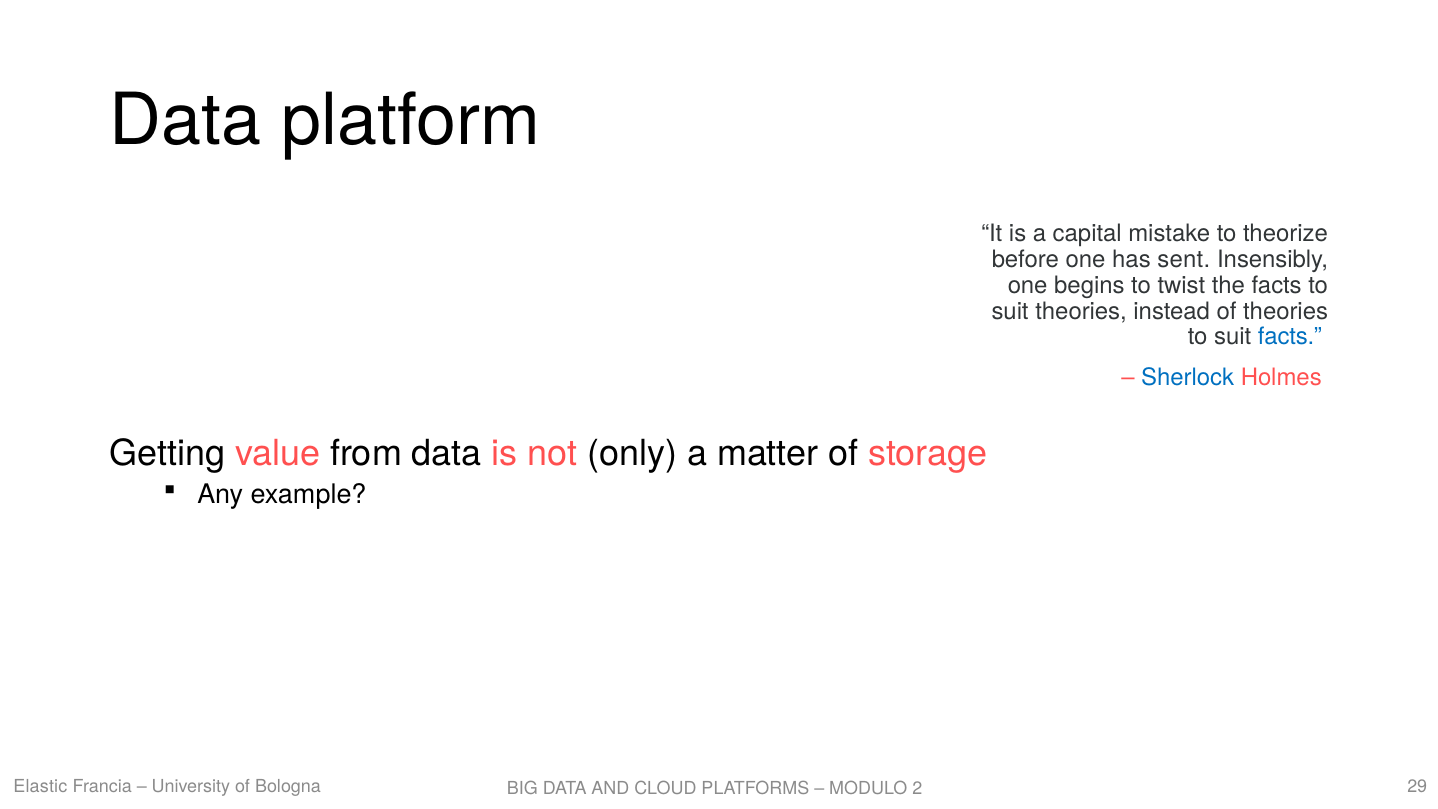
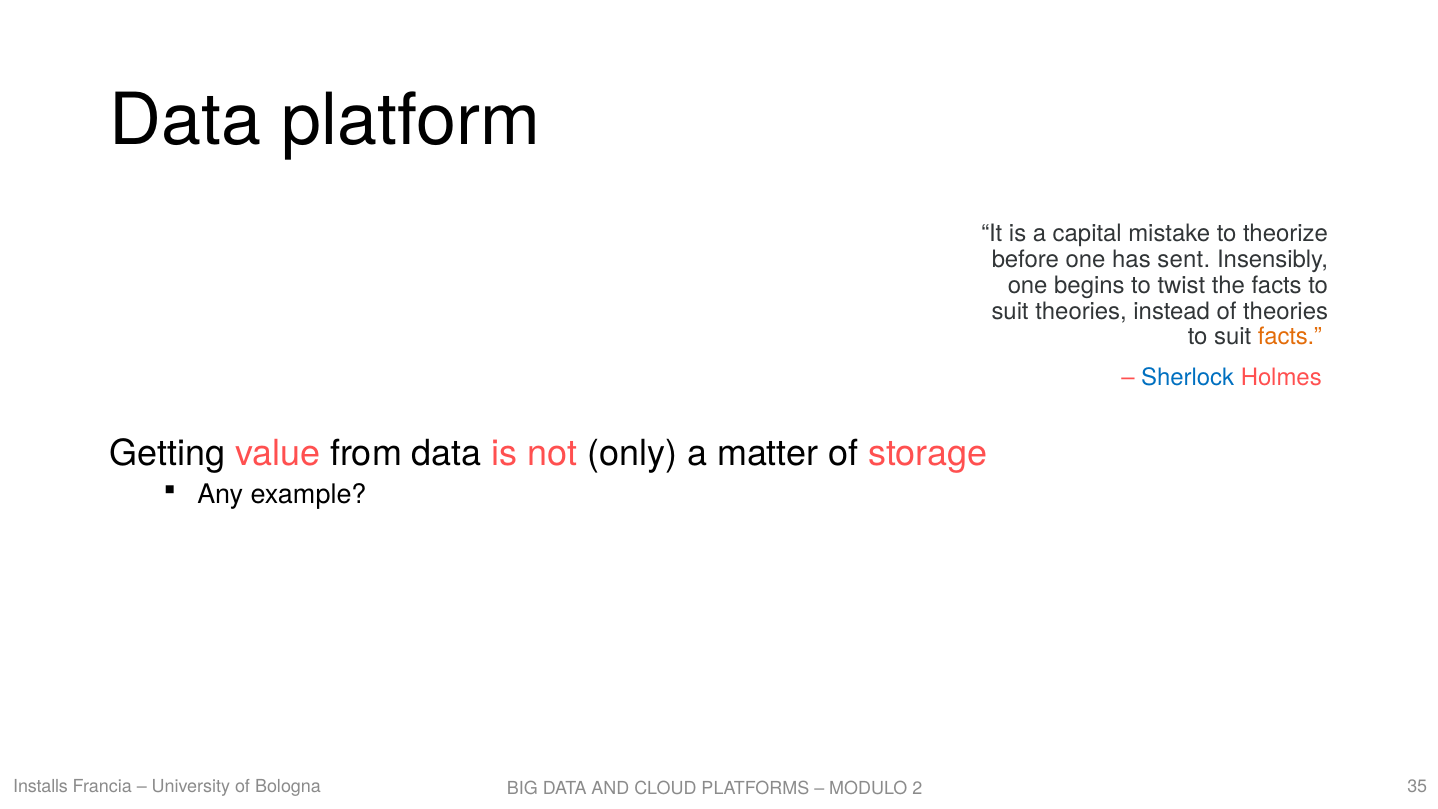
facts colour: blue -> orange (1290, 337)
Elastic: Elastic -> Installs (41, 787)
29: 29 -> 35 (1417, 787)
